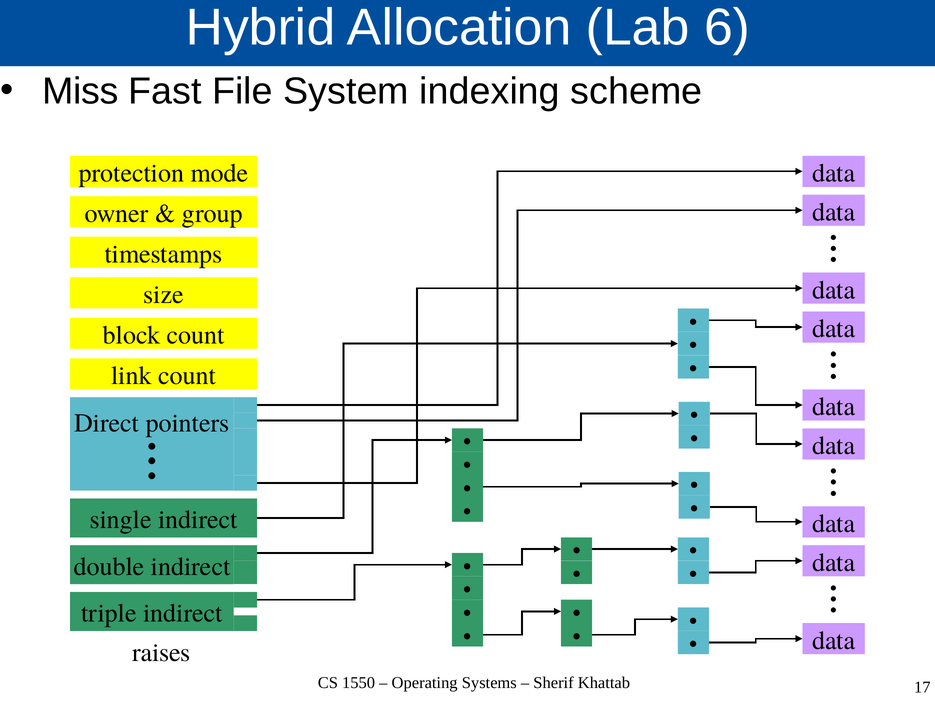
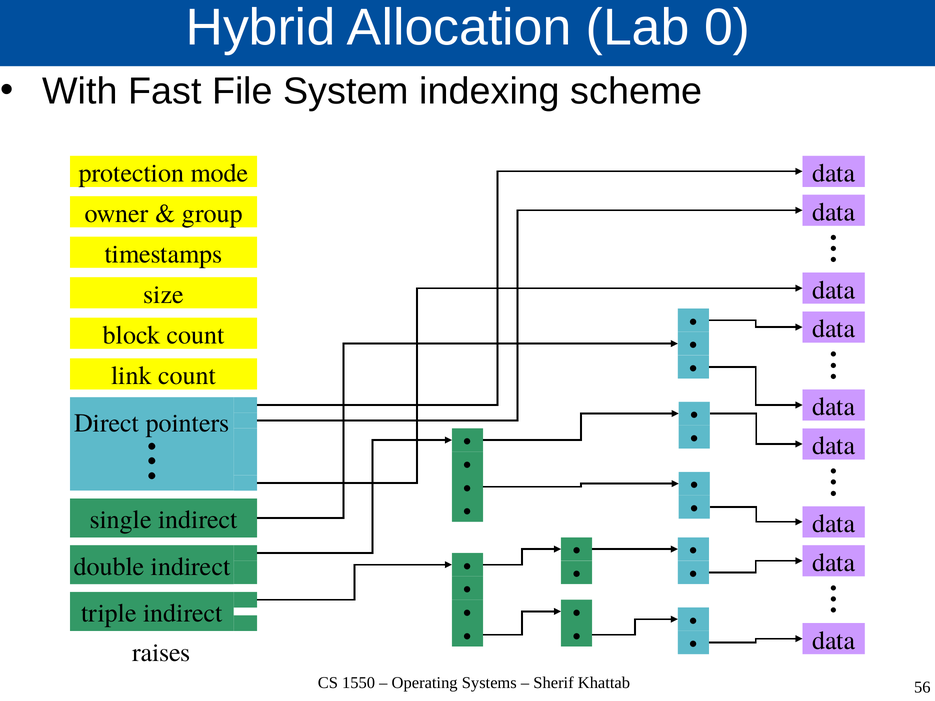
6: 6 -> 0 (727, 28)
Miss: Miss -> With (80, 92)
17: 17 -> 56 (922, 688)
